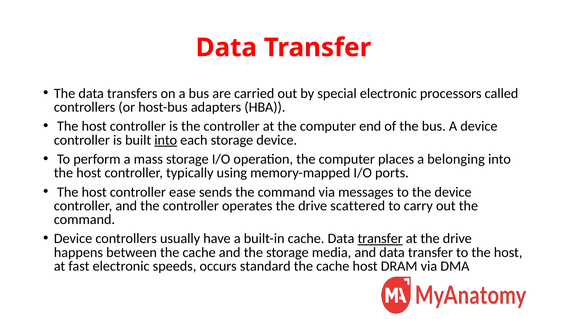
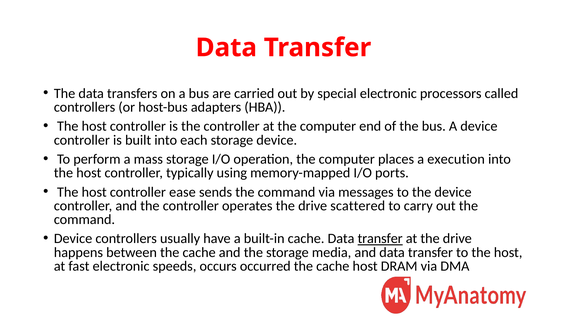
into underline: present -> none (166, 140)
belonging: belonging -> execution (456, 159)
standard: standard -> occurred (265, 266)
